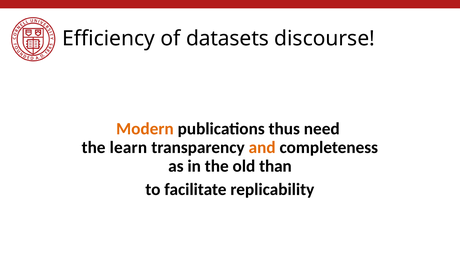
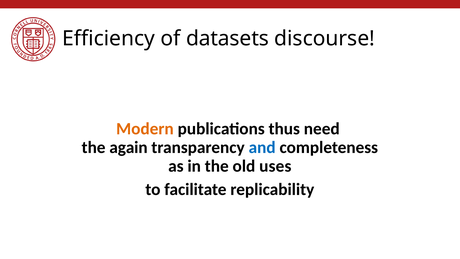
learn: learn -> again (129, 147)
and colour: orange -> blue (262, 147)
than: than -> uses (275, 166)
